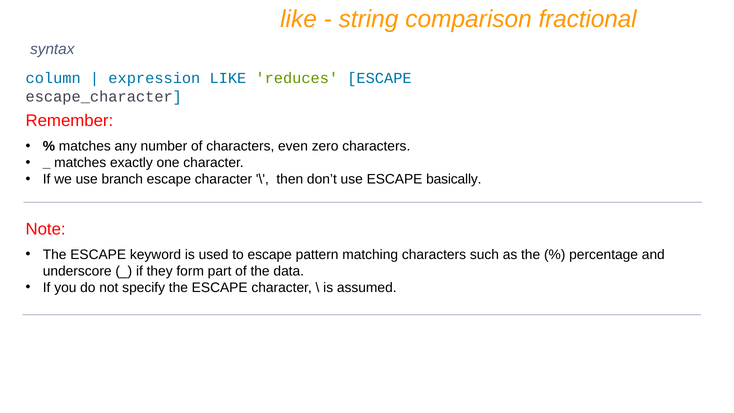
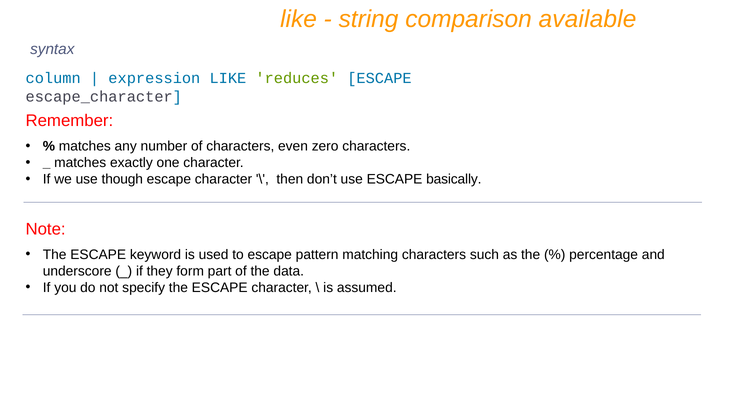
fractional: fractional -> available (587, 19)
branch: branch -> though (122, 179)
